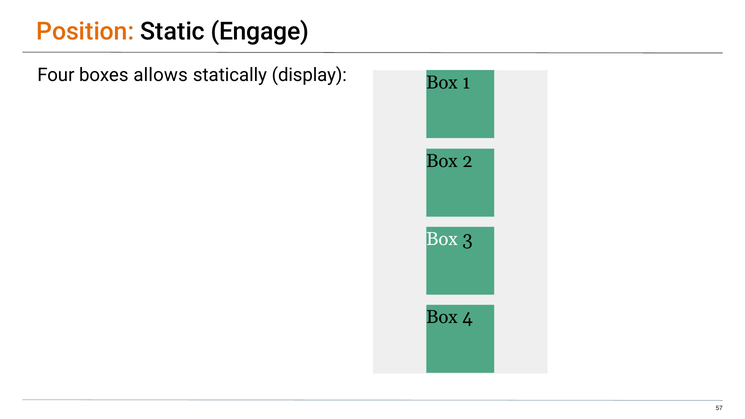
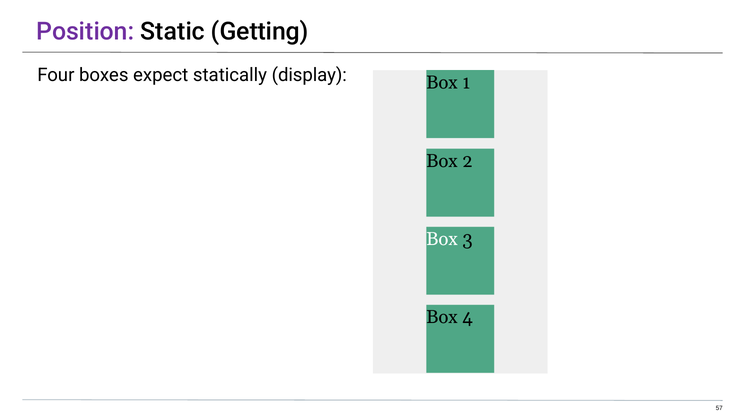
Position colour: orange -> purple (85, 32)
Engage: Engage -> Getting (260, 32)
allows: allows -> expect (161, 75)
